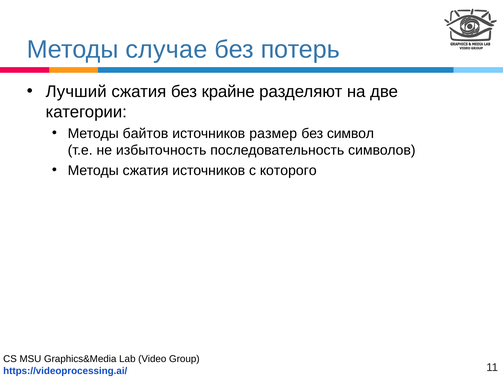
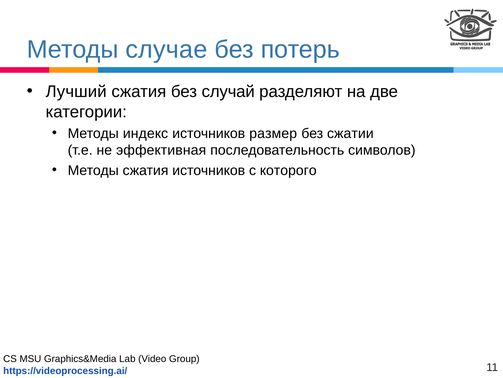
крайне: крайне -> случай (228, 91)
байтов: байтов -> индекс (145, 133)
символ: символ -> сжатии (350, 133)
избыточность: избыточность -> эффективная (161, 150)
